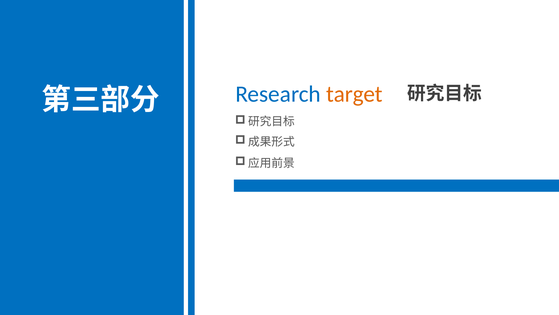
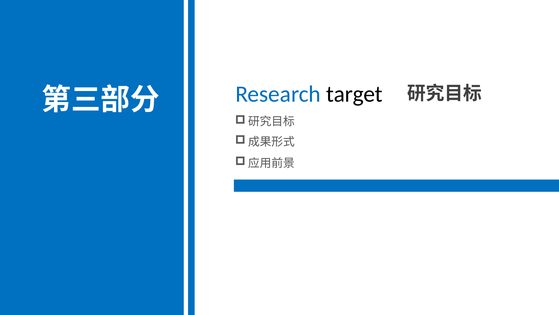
target colour: orange -> black (354, 94)
